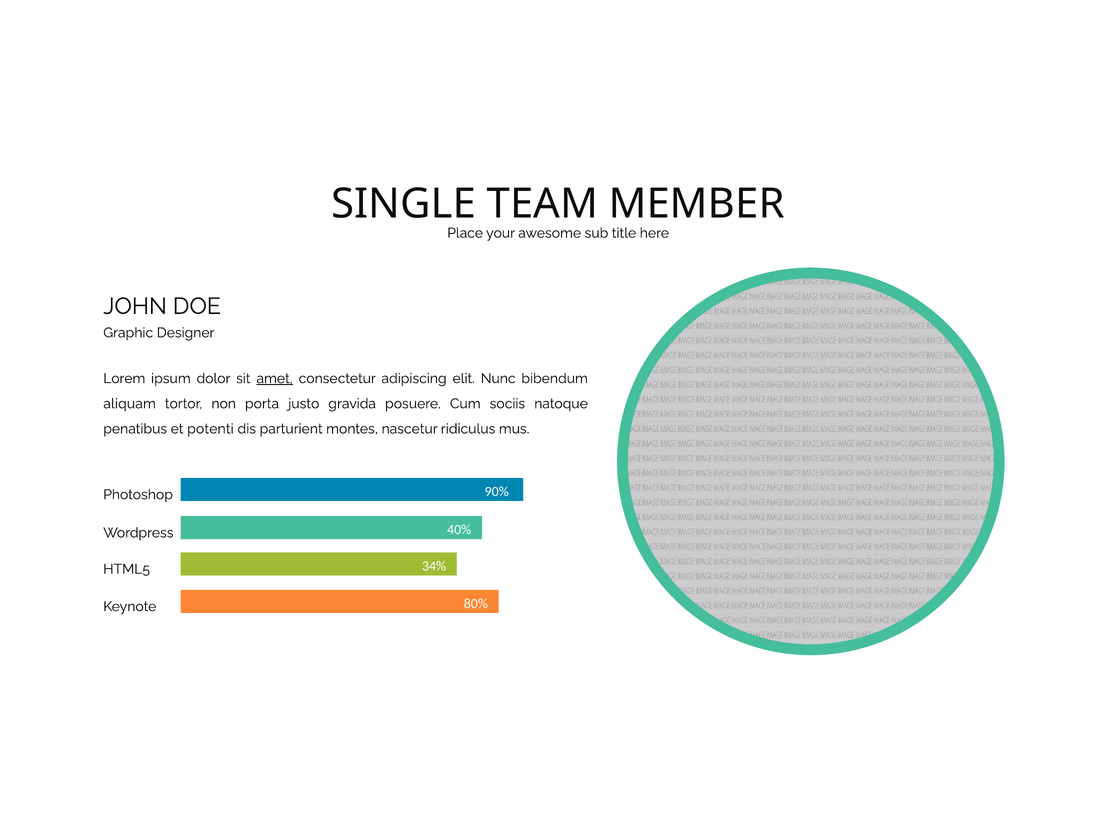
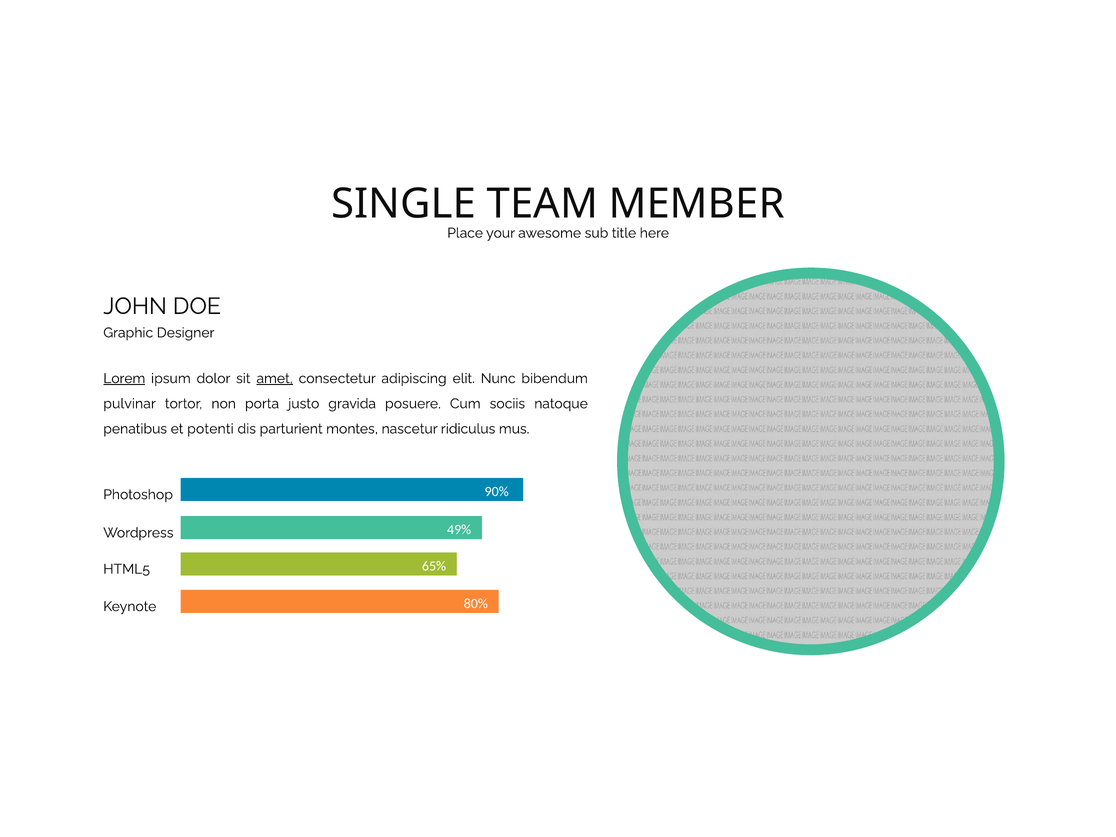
Lorem underline: none -> present (124, 378)
aliquam: aliquam -> pulvinar (130, 404)
40%: 40% -> 49% (459, 530)
34%: 34% -> 65% (434, 566)
